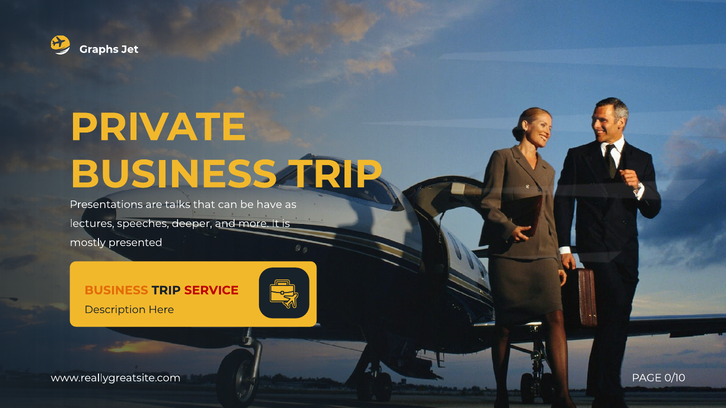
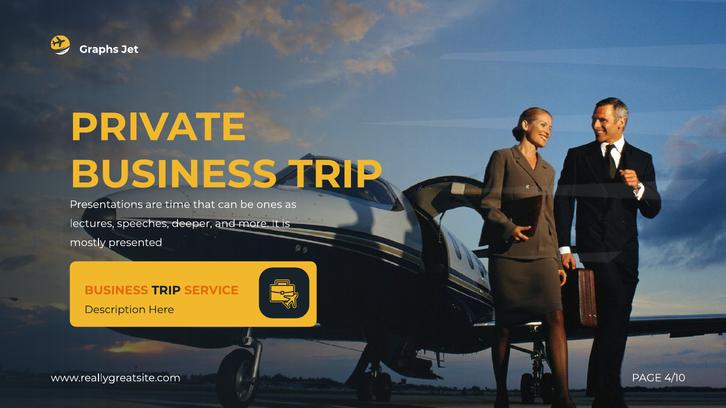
talks: talks -> time (178, 205)
have: have -> ones (269, 205)
SERVICE colour: red -> orange (211, 291)
0/10: 0/10 -> 4/10 (675, 378)
